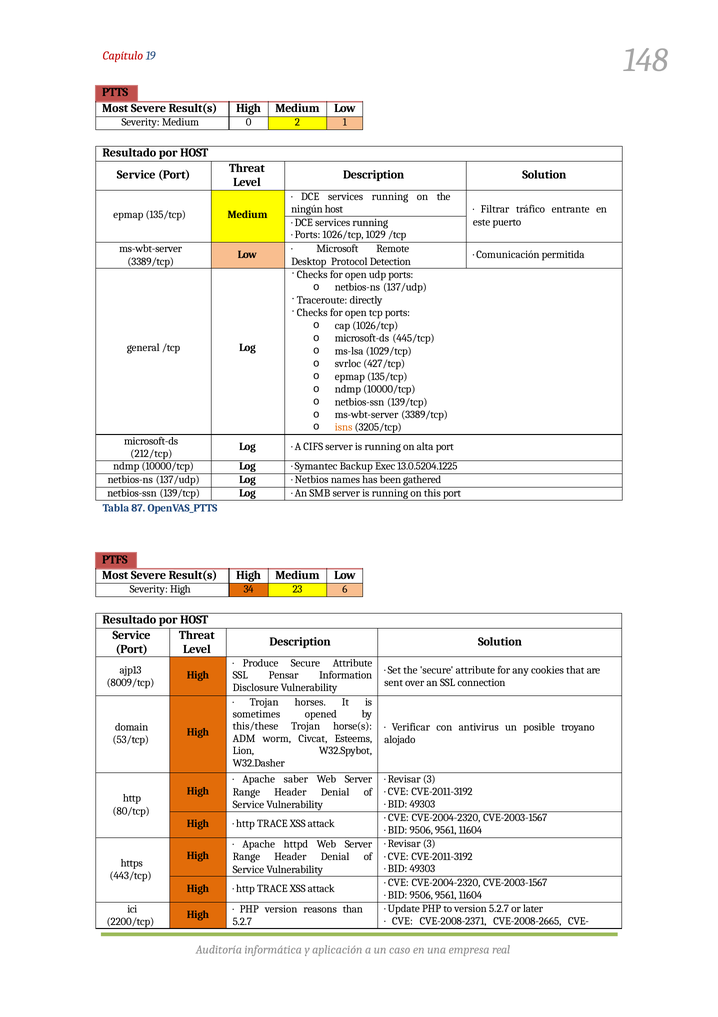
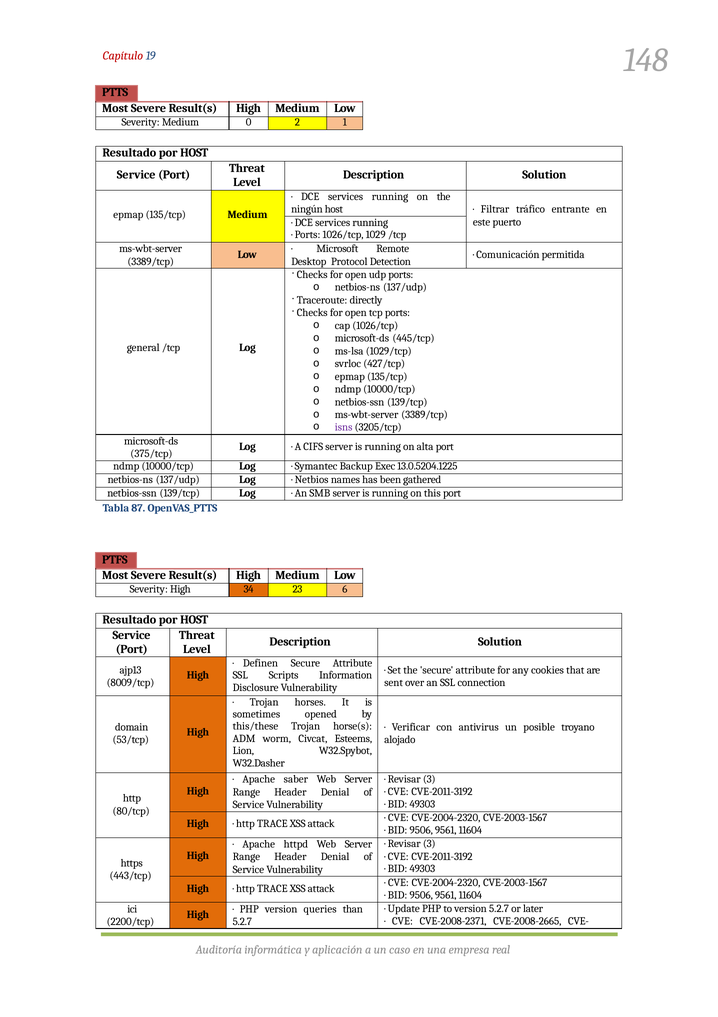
isns colour: orange -> purple (344, 427)
212/tcp: 212/tcp -> 375/tcp (151, 453)
Produce: Produce -> Definen (260, 662)
Pensar: Pensar -> Scripts (284, 675)
reasons: reasons -> queries (320, 908)
